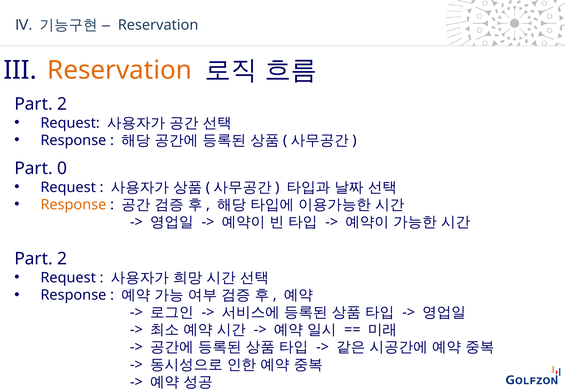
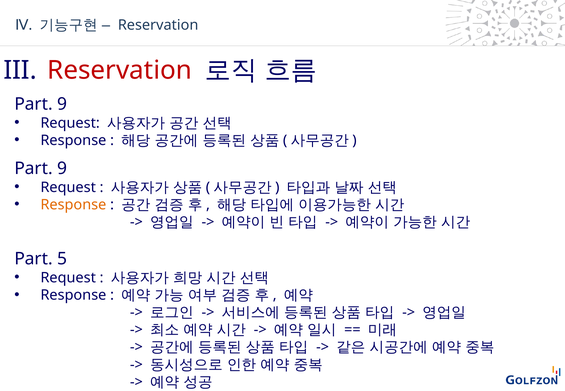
Reservation colour: orange -> red (120, 70)
2: 2 -> 9 (62, 104)
0: 0 -> 9 (62, 168)
2: 2 -> 5 (62, 259)
